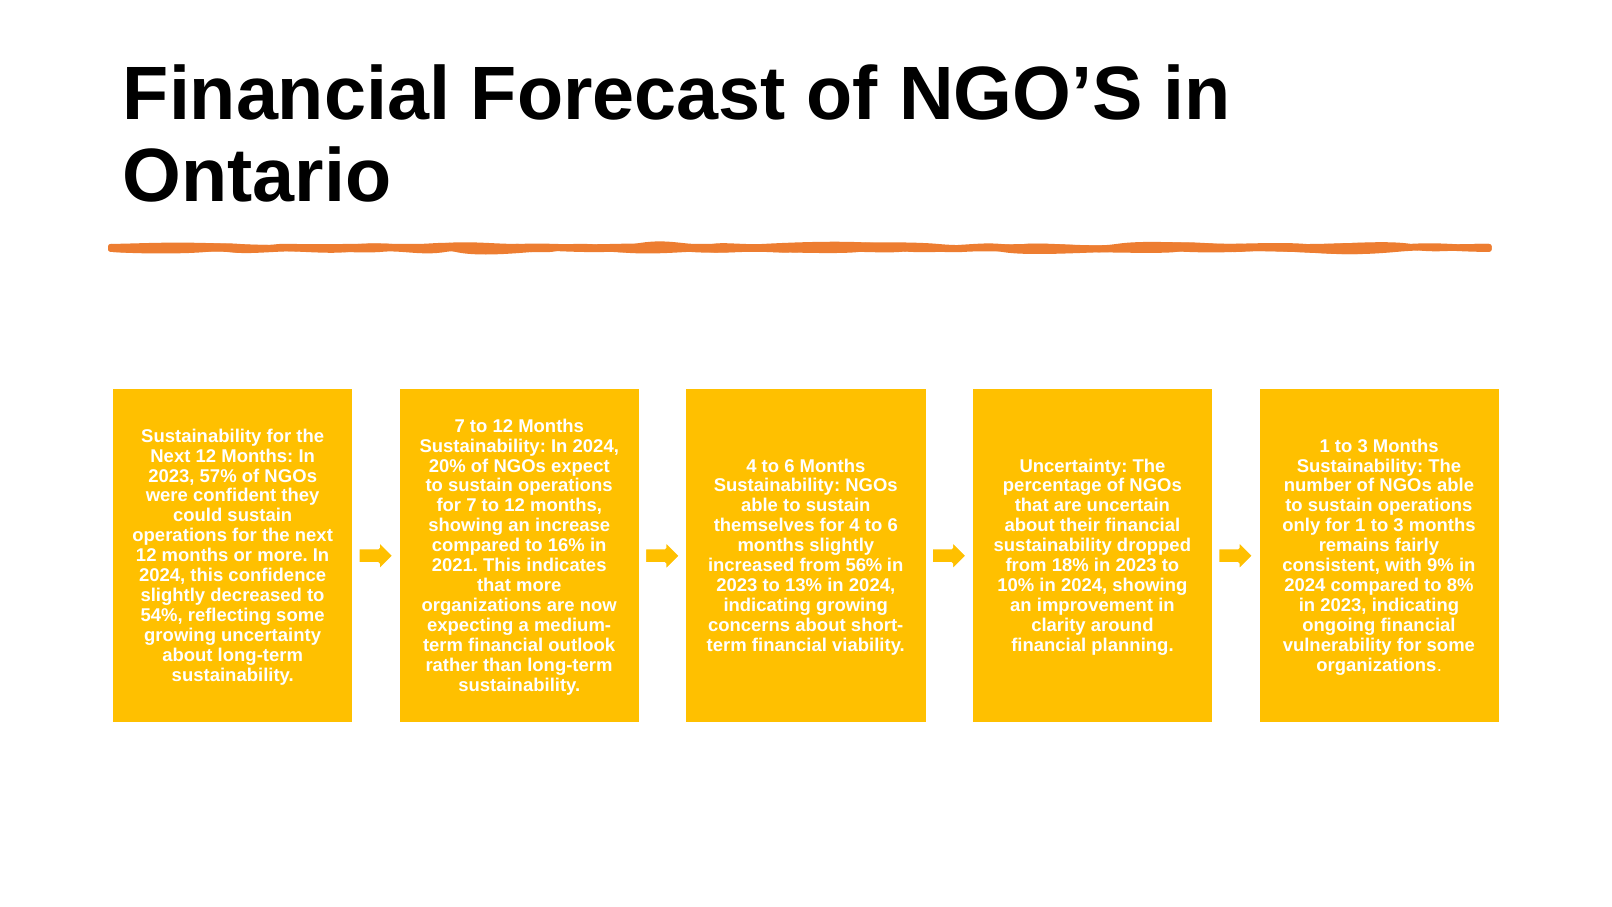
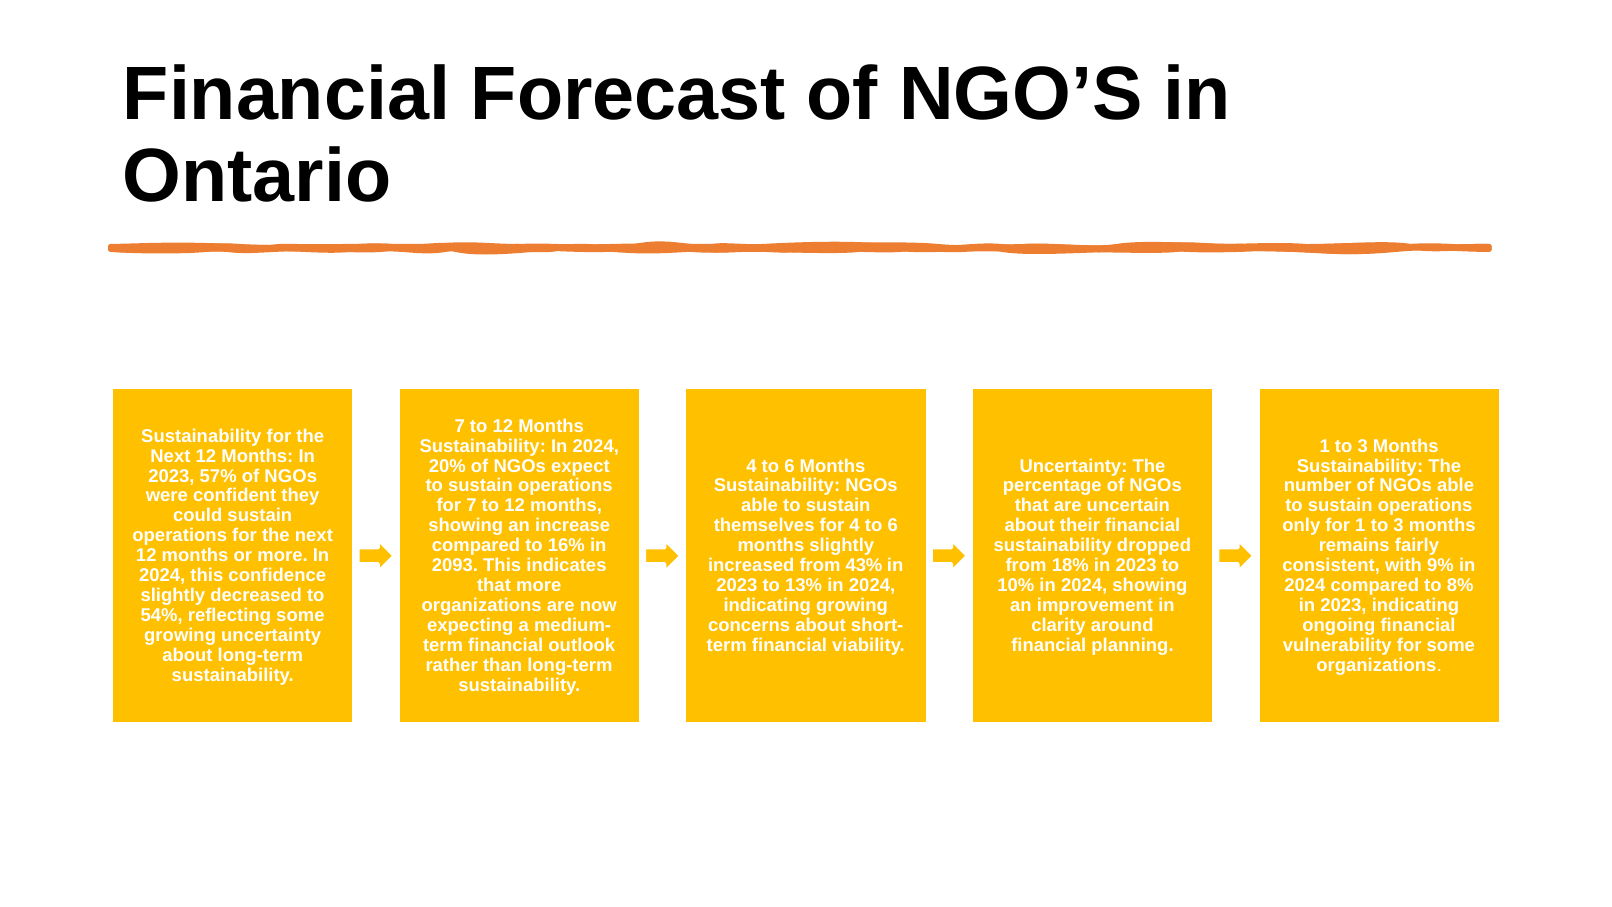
2021: 2021 -> 2093 (455, 566)
56%: 56% -> 43% (864, 566)
